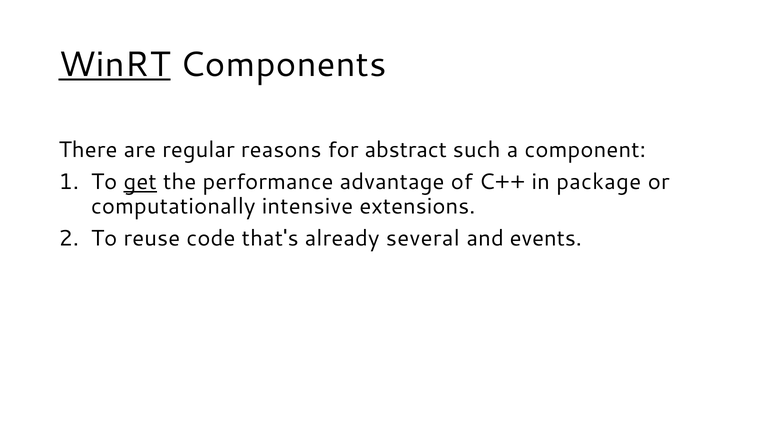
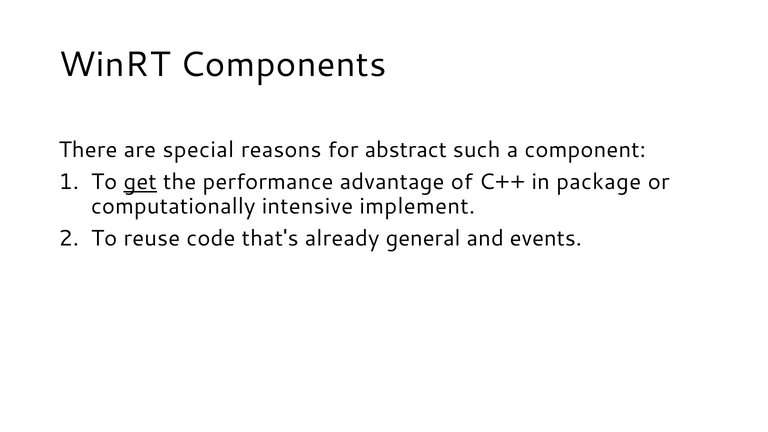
WinRT underline: present -> none (114, 65)
regular: regular -> special (198, 150)
extensions: extensions -> implement (417, 206)
several: several -> general (423, 238)
